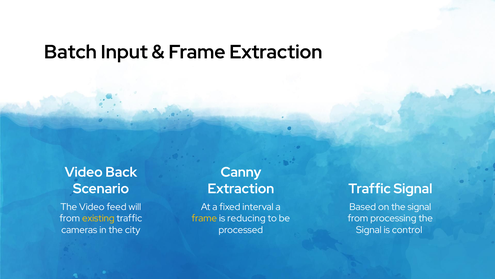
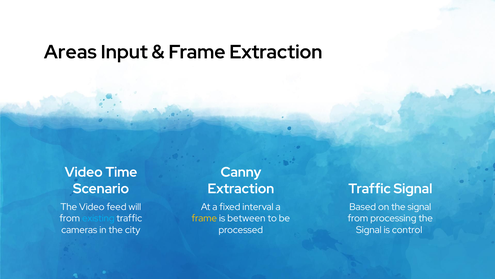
Batch: Batch -> Areas (70, 52)
Back: Back -> Time (121, 172)
existing colour: yellow -> light blue (98, 218)
reducing: reducing -> between (246, 218)
